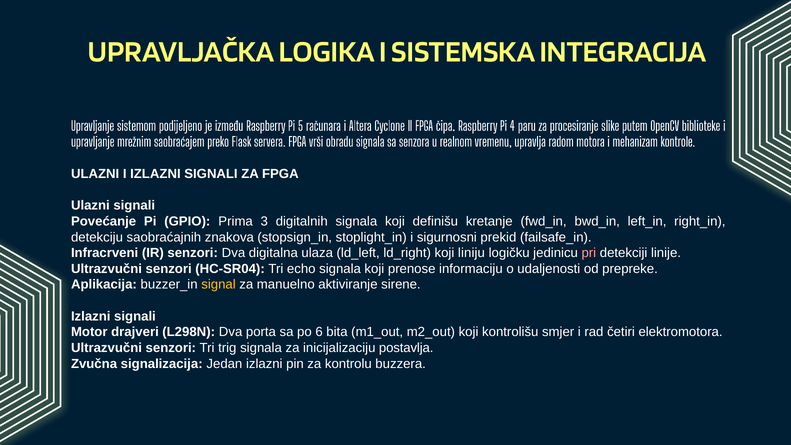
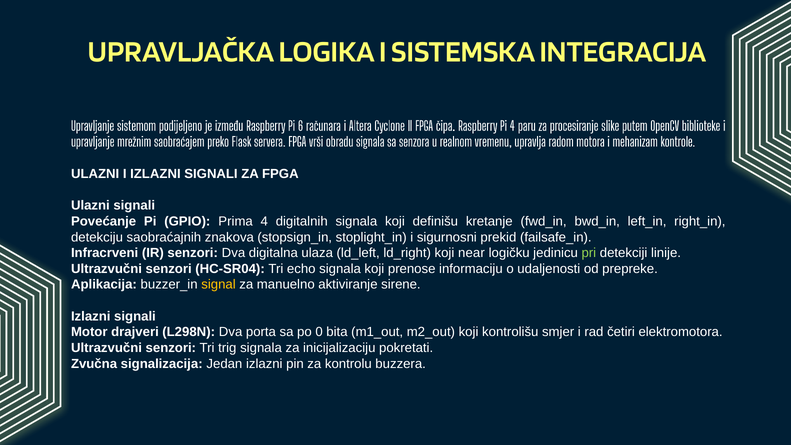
5: 5 -> 6 (301, 126)
Prima 3: 3 -> 4 (264, 221)
liniju: liniju -> near (471, 253)
pri colour: pink -> light green (589, 253)
6: 6 -> 0 (319, 332)
postavlja: postavlja -> pokretati (406, 348)
